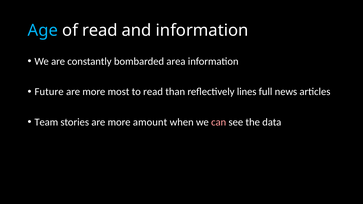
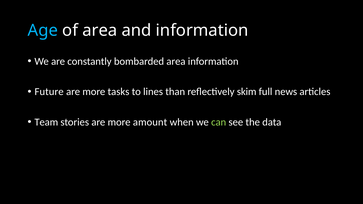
of read: read -> area (100, 30)
most: most -> tasks (119, 92)
to read: read -> lines (153, 92)
lines: lines -> skim (247, 92)
can colour: pink -> light green (219, 122)
